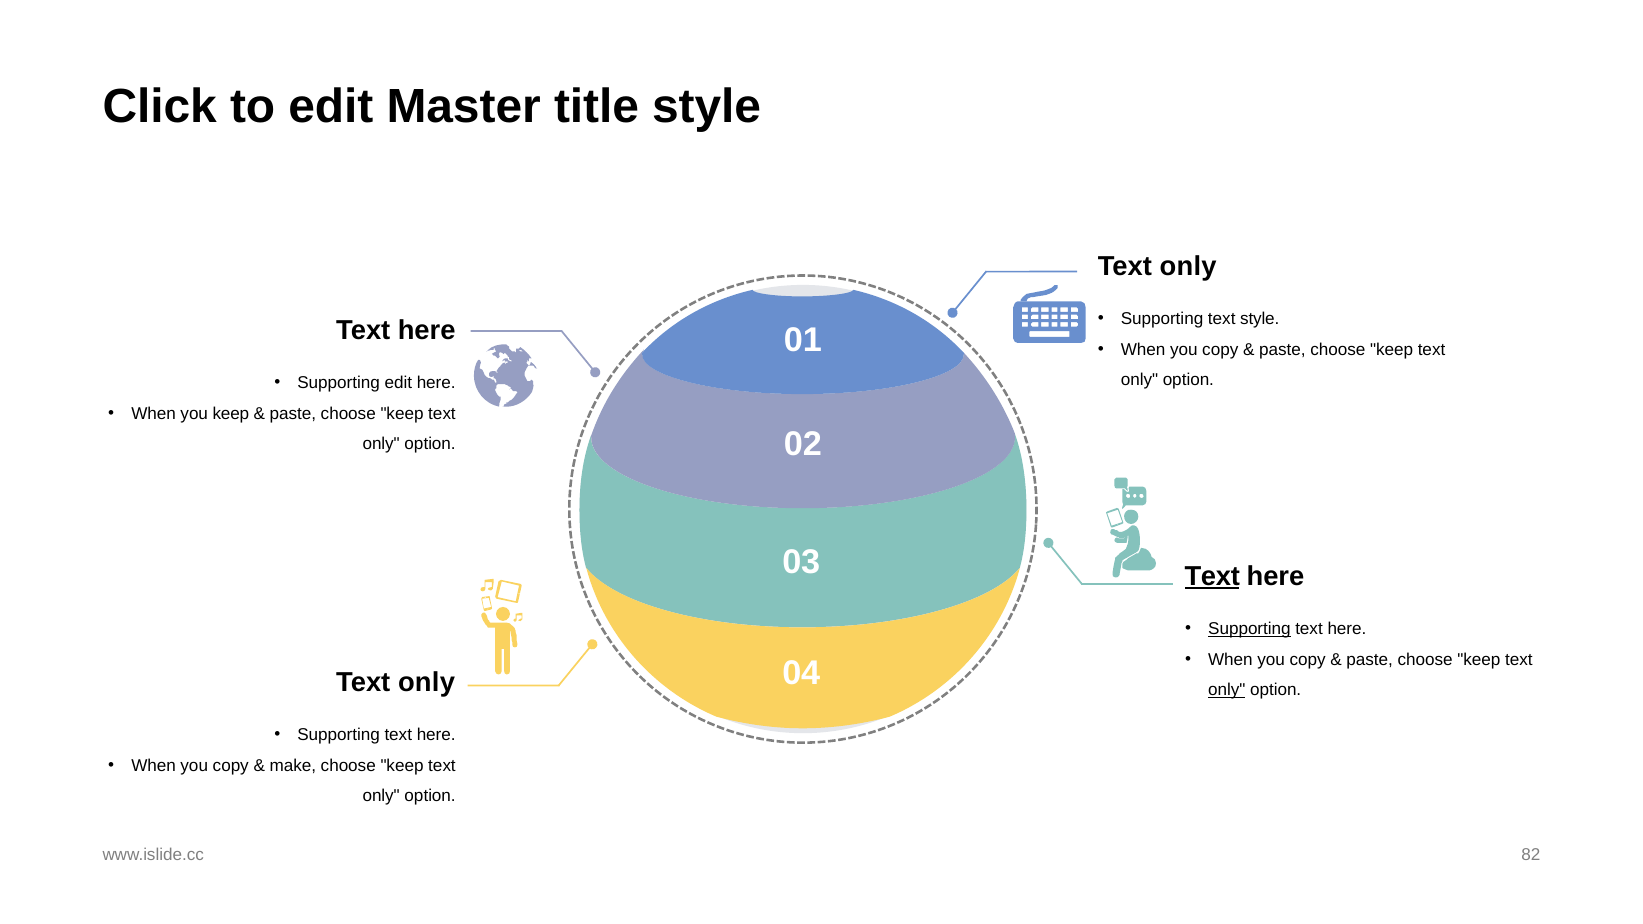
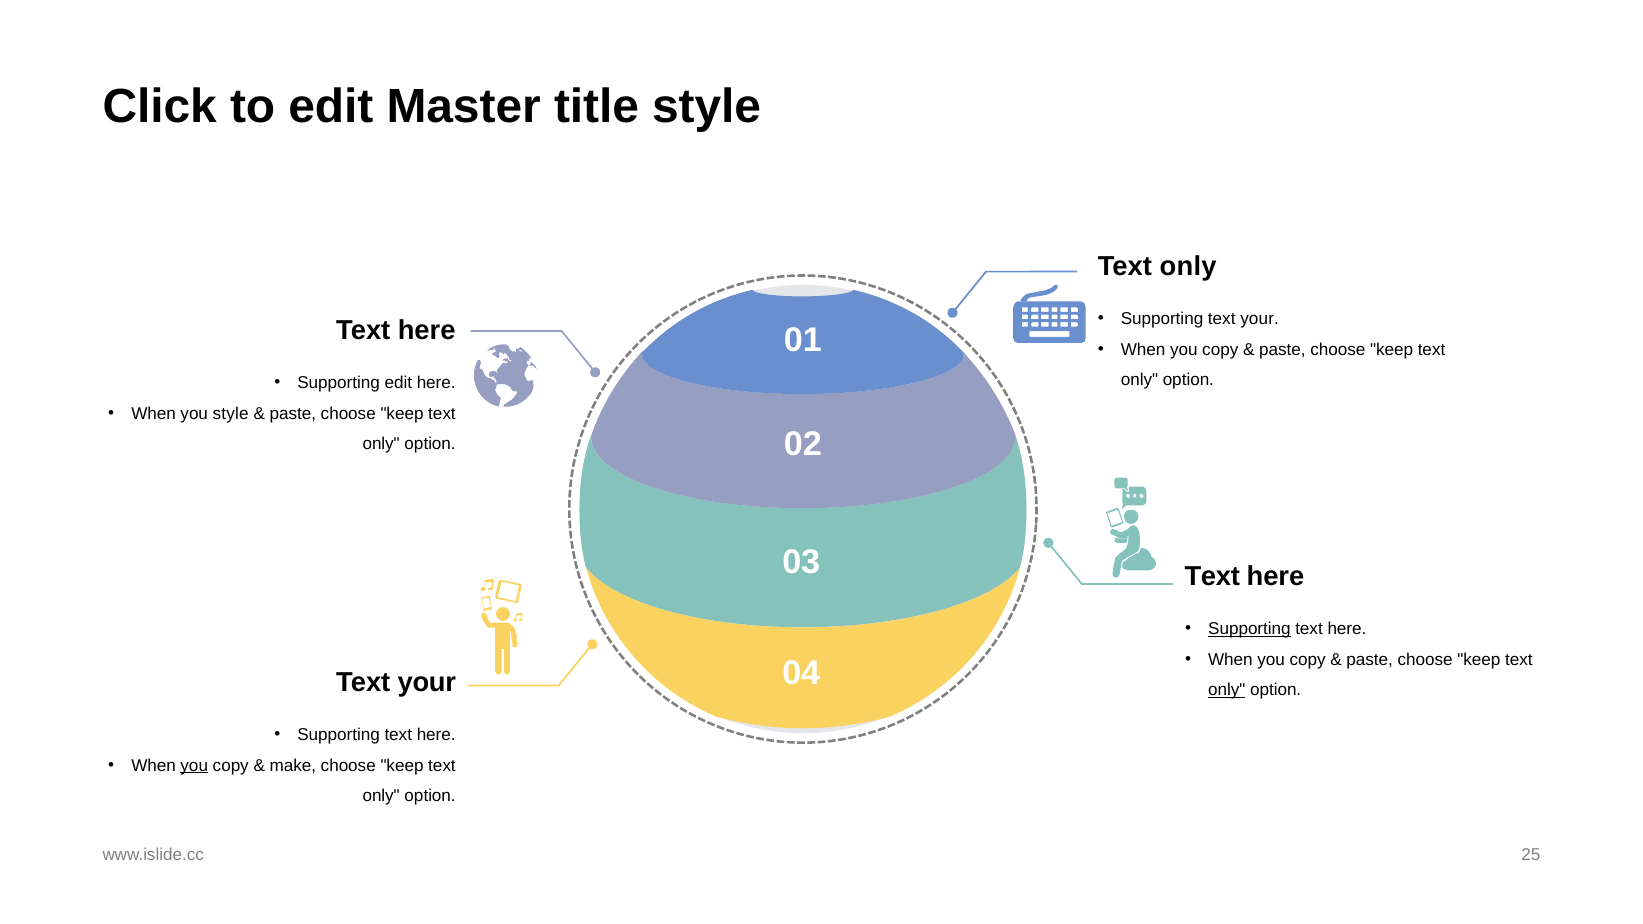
Supporting text style: style -> your (1260, 319)
you keep: keep -> style (231, 414)
Text underline: present -> none (1212, 576)
only: only -> your (427, 682)
you underline: none -> present (194, 766)
82: 82 -> 25 (1531, 855)
